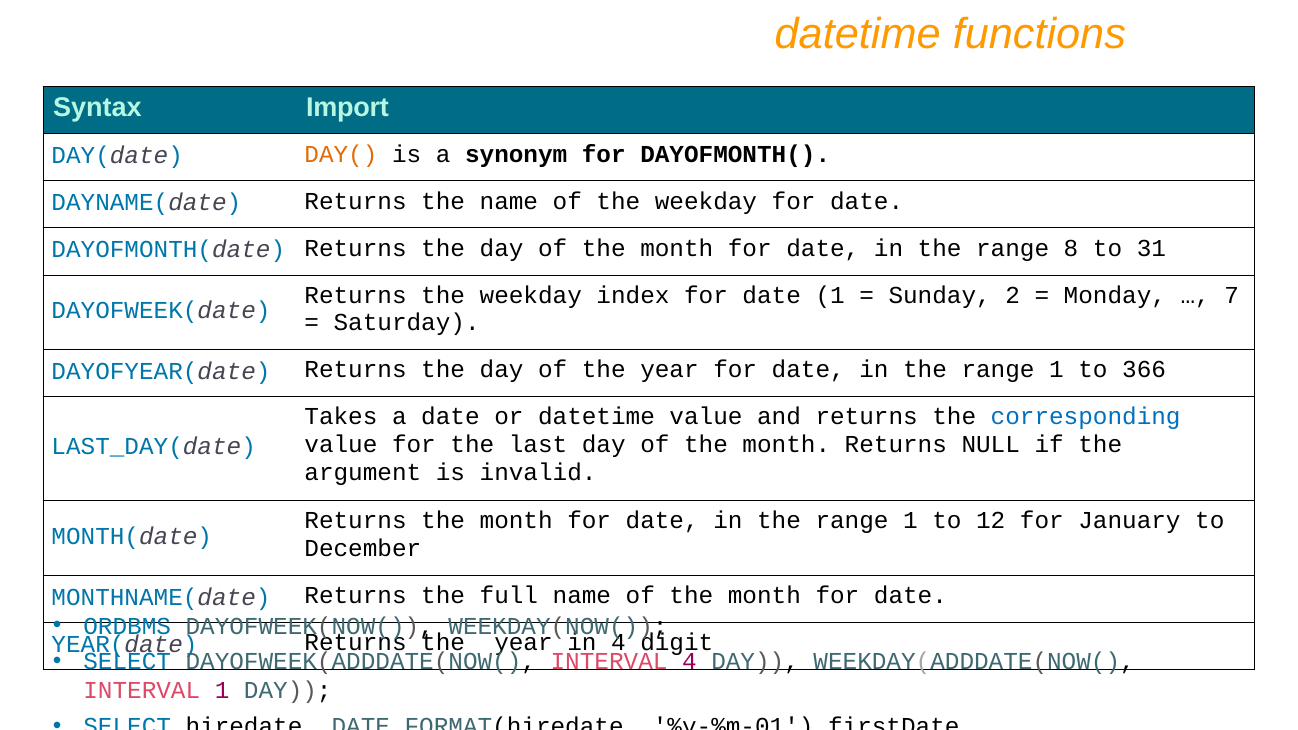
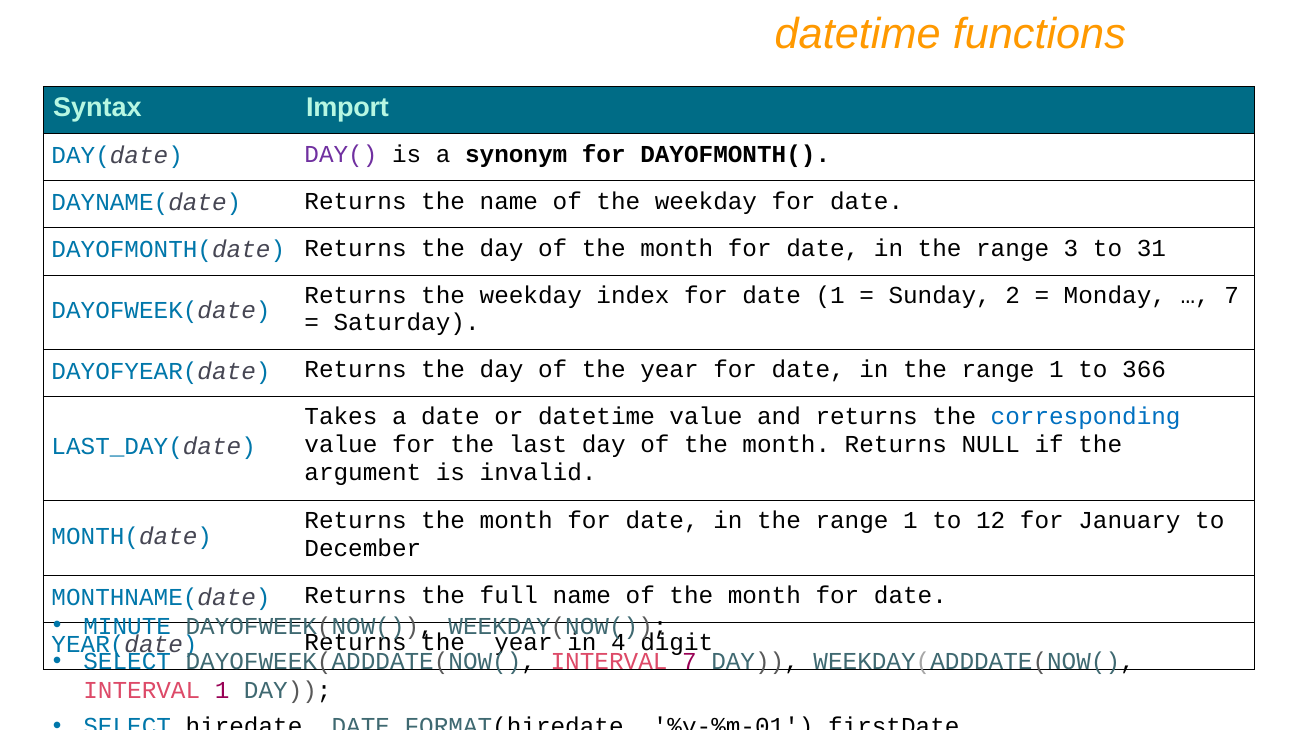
DAY( colour: orange -> purple (341, 154)
8: 8 -> 3 (1071, 248)
ORDBMS: ORDBMS -> MINUTE (127, 626)
INTERVAL 4: 4 -> 7 (689, 662)
